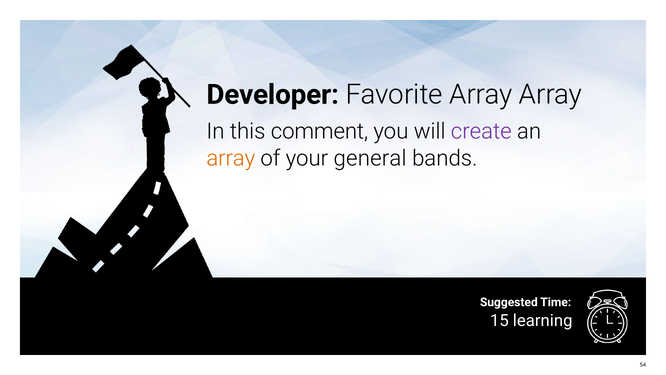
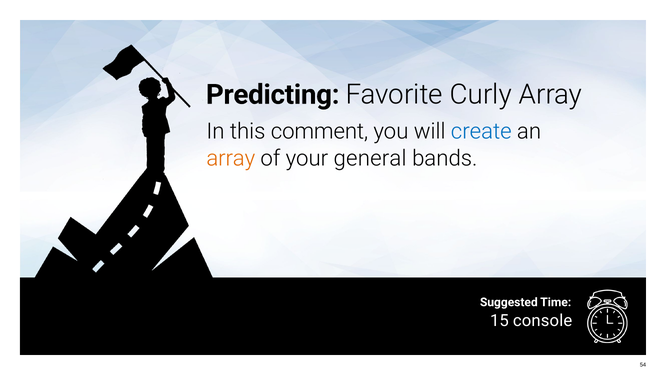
Developer: Developer -> Predicting (273, 95)
Favorite Array: Array -> Curly (481, 95)
create colour: purple -> blue (481, 132)
learning: learning -> console (543, 320)
